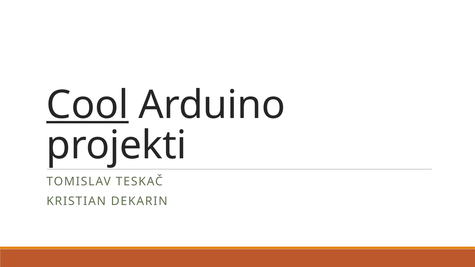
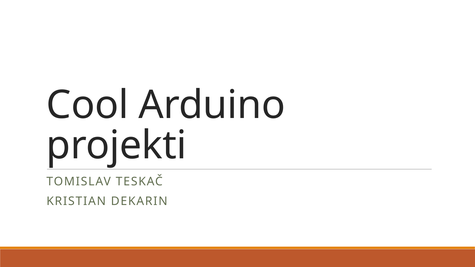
Cool underline: present -> none (88, 105)
